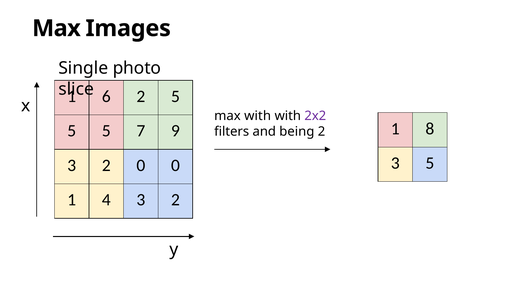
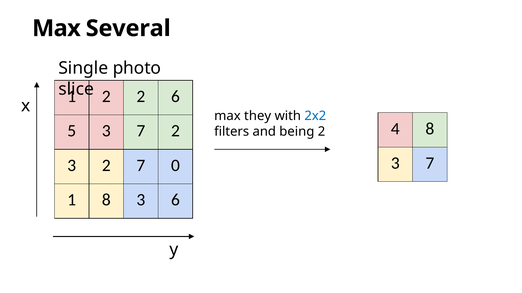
Images: Images -> Several (128, 28)
6: 6 -> 2 (106, 97)
2 5: 5 -> 6 (175, 97)
max with: with -> they (258, 116)
2x2 colour: purple -> blue (315, 116)
5: 5 -> 3 (106, 131)
7 9: 9 -> 2 (175, 131)
2 1: 1 -> 4 (395, 129)
5: 5 -> 7 (430, 163)
2 0: 0 -> 7 (141, 166)
1 4: 4 -> 8 (106, 200)
2: 2 -> 6 (175, 200)
